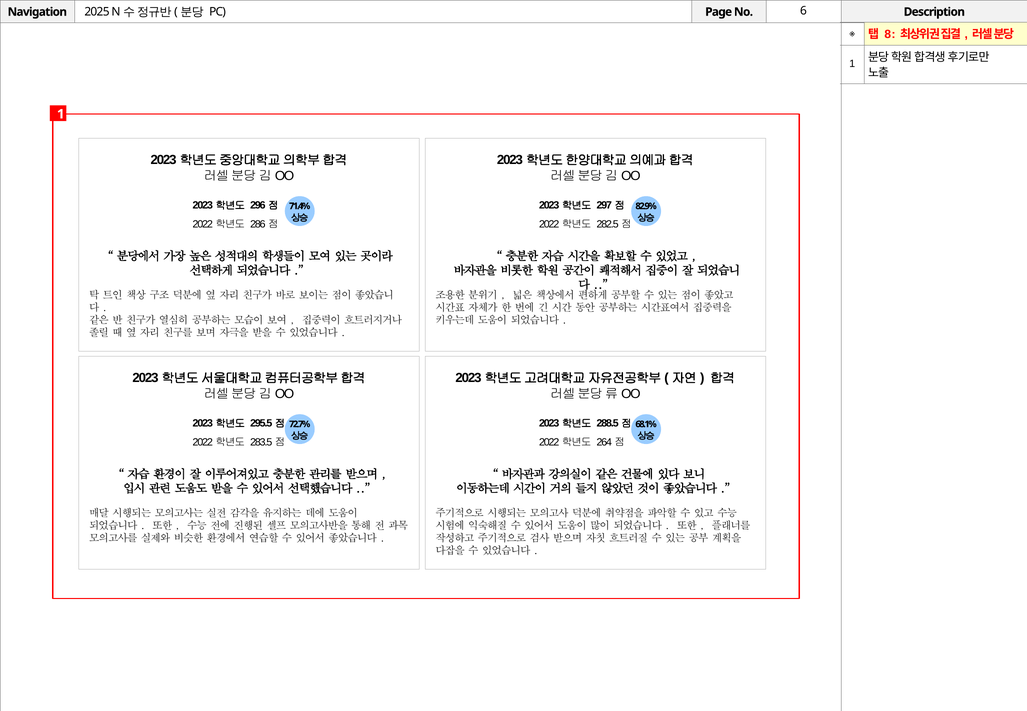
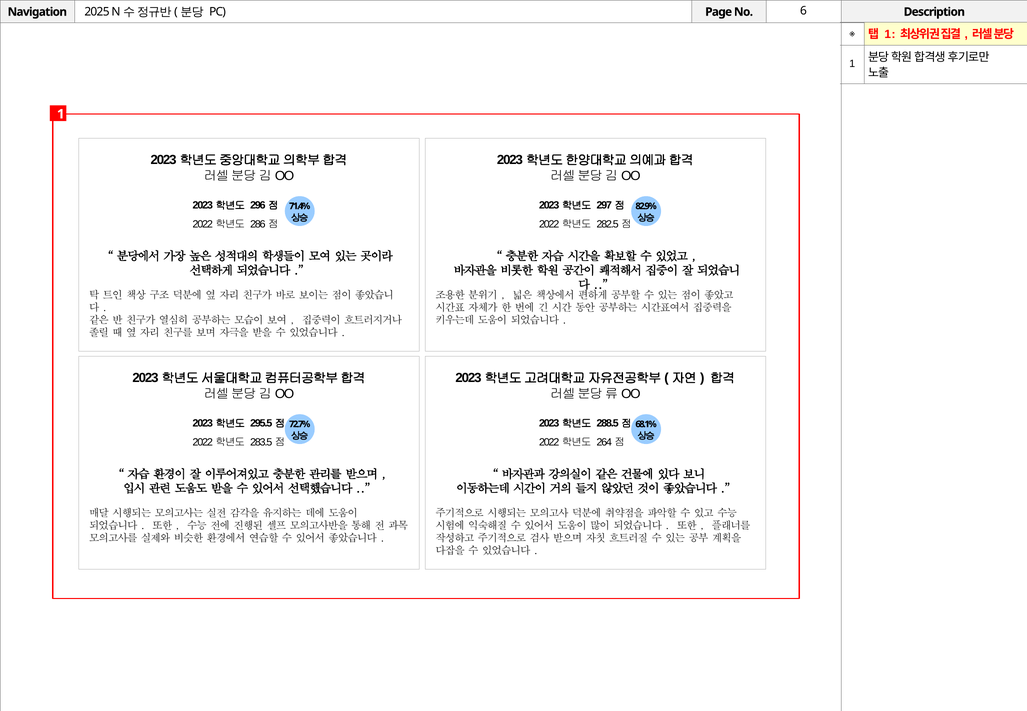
8: 8 -> 1 (888, 34)
